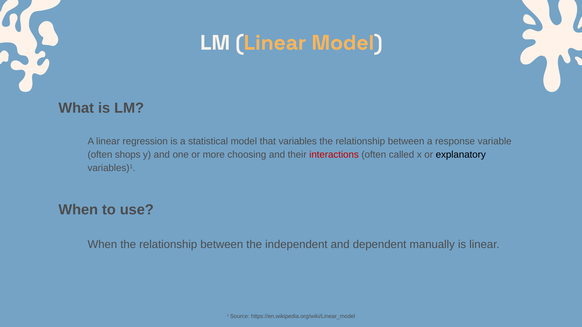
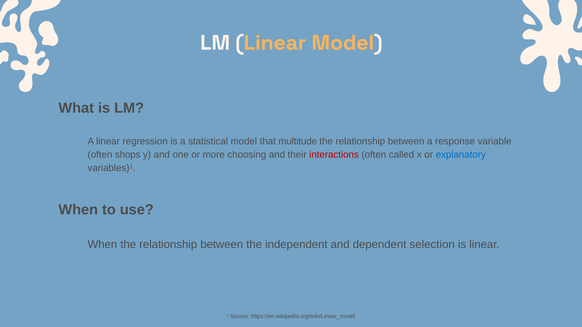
variables: variables -> multitude (298, 142)
explanatory colour: black -> blue (461, 155)
manually: manually -> selection (432, 245)
